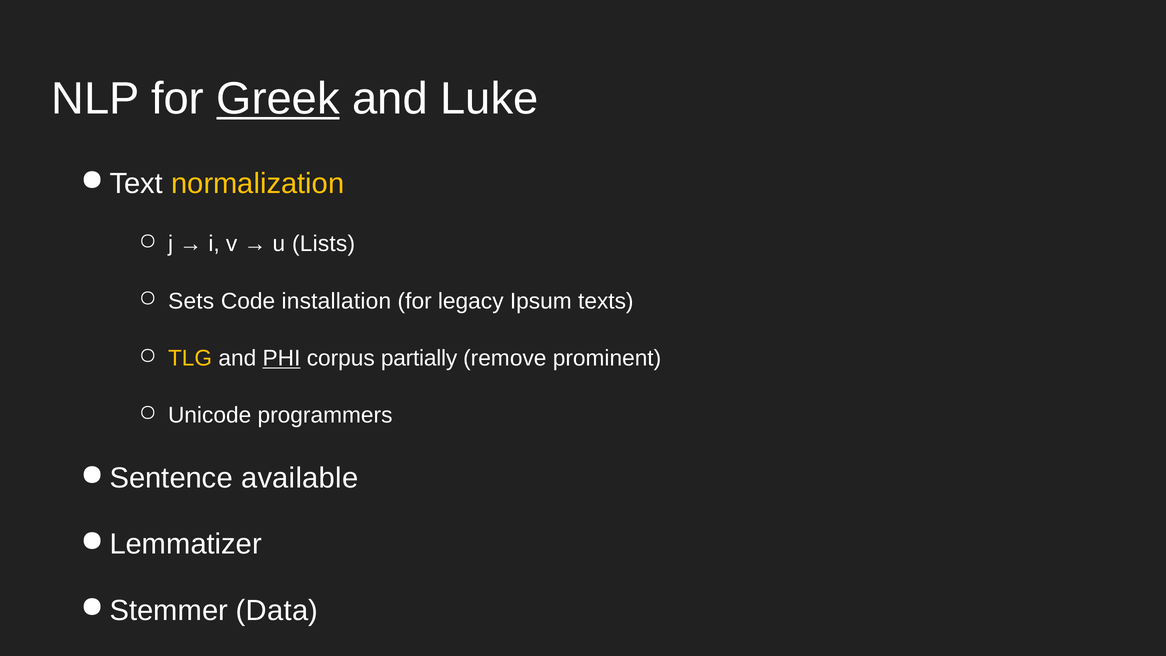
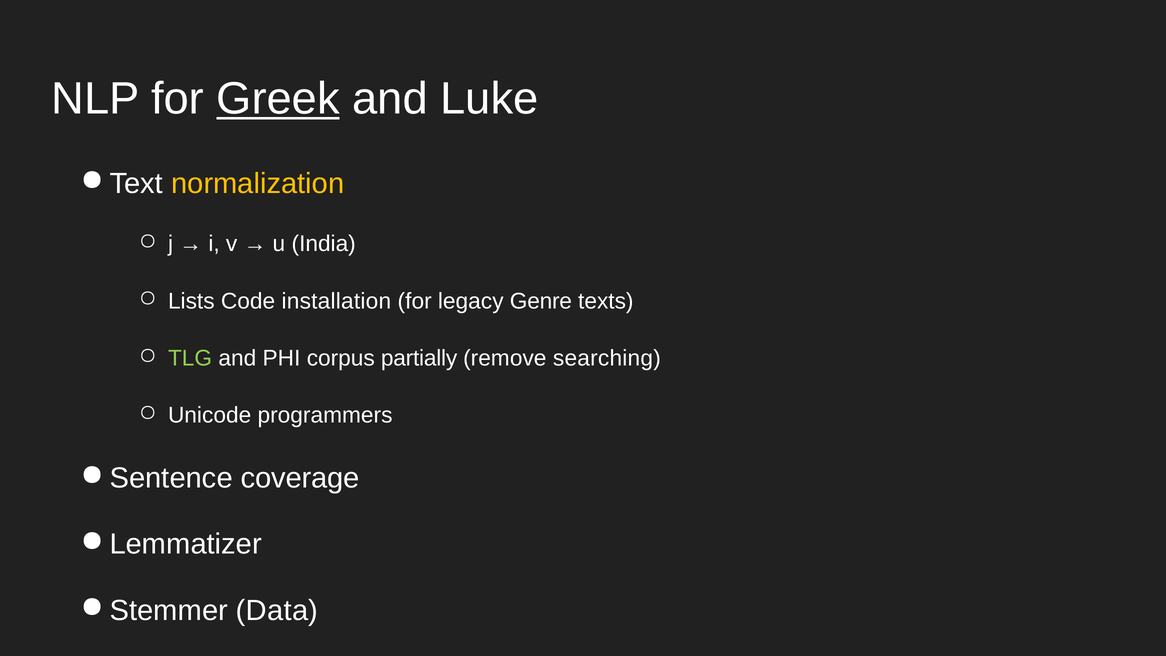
Lists: Lists -> India (324, 244)
Sets: Sets -> Lists (191, 301)
Ipsum: Ipsum -> Genre (541, 301)
TLG colour: yellow -> light green (190, 358)
PHI underline: present -> none (281, 358)
prominent: prominent -> searching (607, 358)
available: available -> coverage (300, 478)
